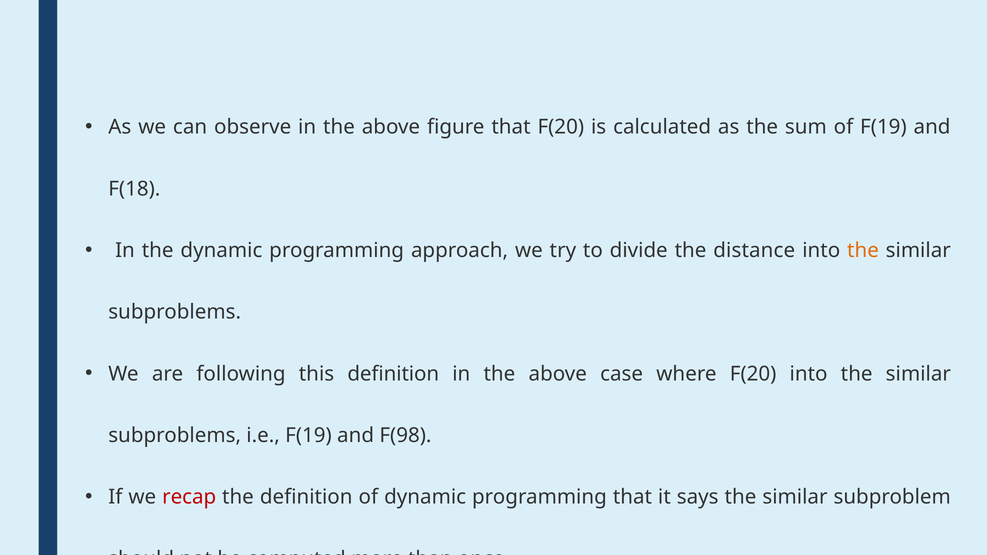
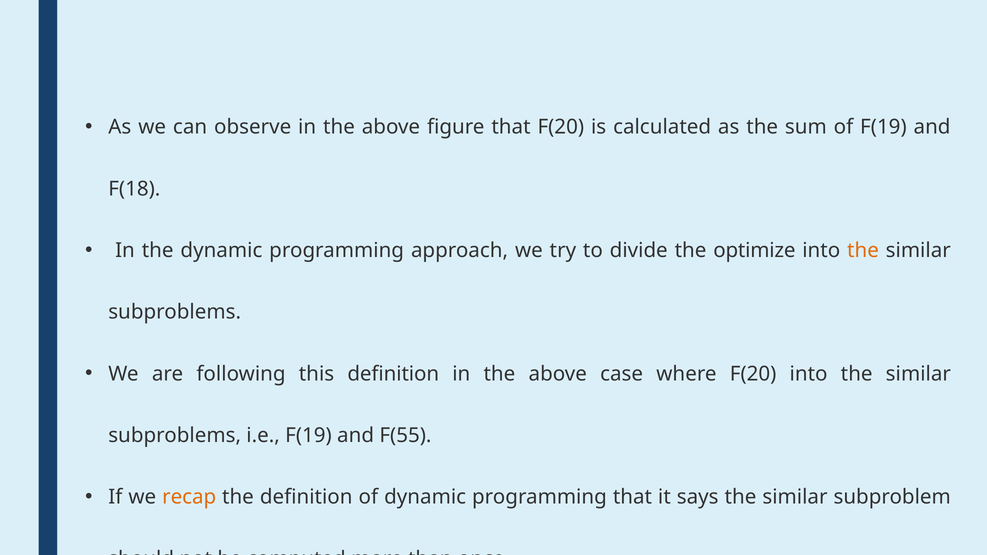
distance: distance -> optimize (754, 251)
F(98: F(98 -> F(55 (405, 436)
recap colour: red -> orange (189, 497)
